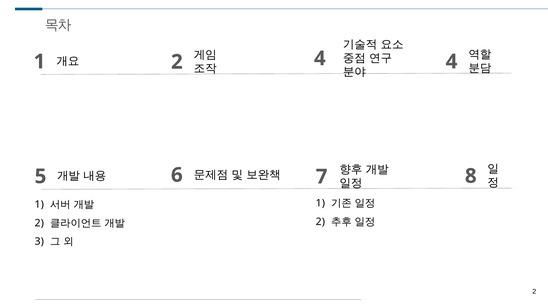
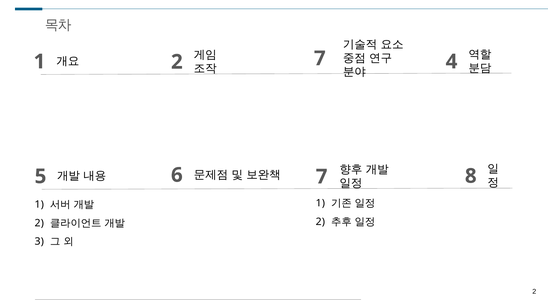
4: 4 -> 7 (320, 58)
